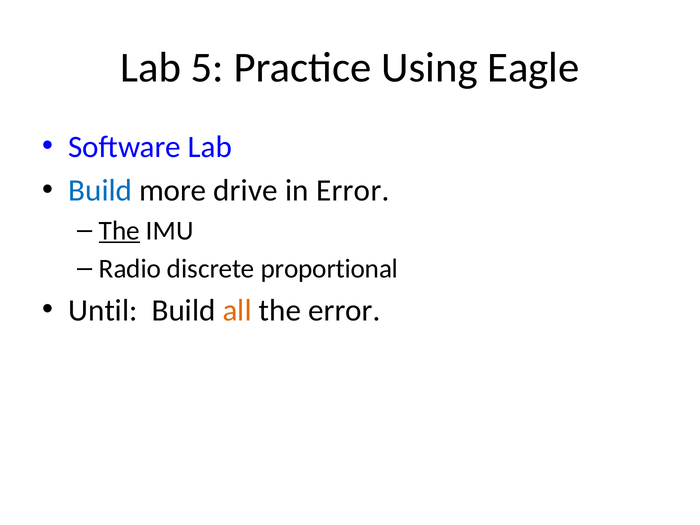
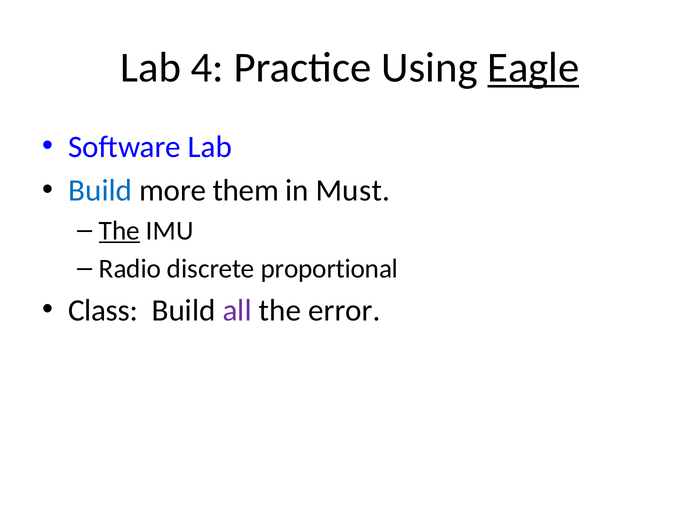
5: 5 -> 4 (207, 68)
Eagle underline: none -> present (533, 68)
drive: drive -> them (246, 190)
in Error: Error -> Must (353, 190)
Until: Until -> Class (103, 310)
all colour: orange -> purple (237, 310)
